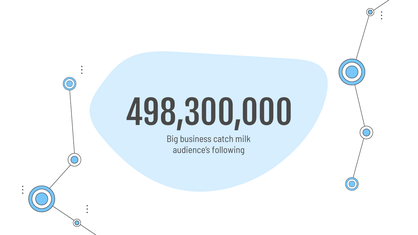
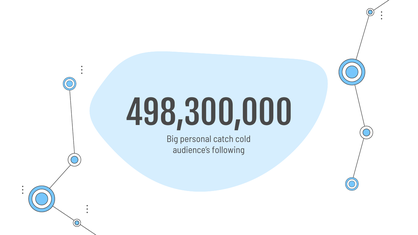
business: business -> personal (196, 139)
milk: milk -> cold (243, 139)
